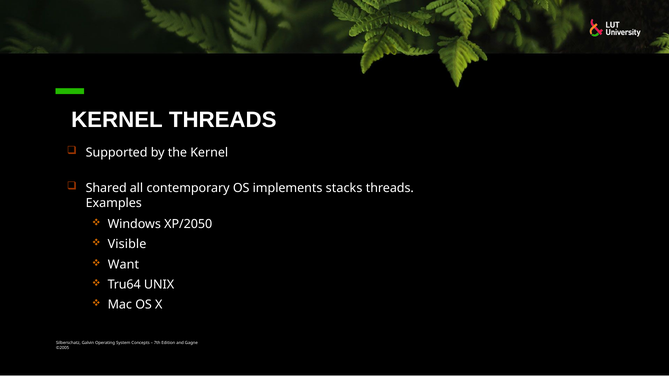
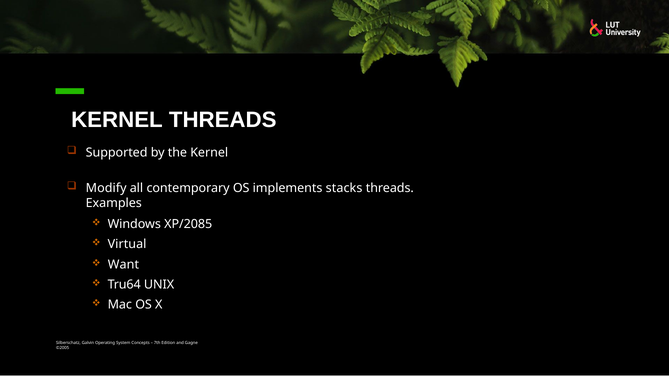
Shared: Shared -> Modify (106, 188)
XP/2050: XP/2050 -> XP/2085 (188, 224)
Visible: Visible -> Virtual (127, 245)
